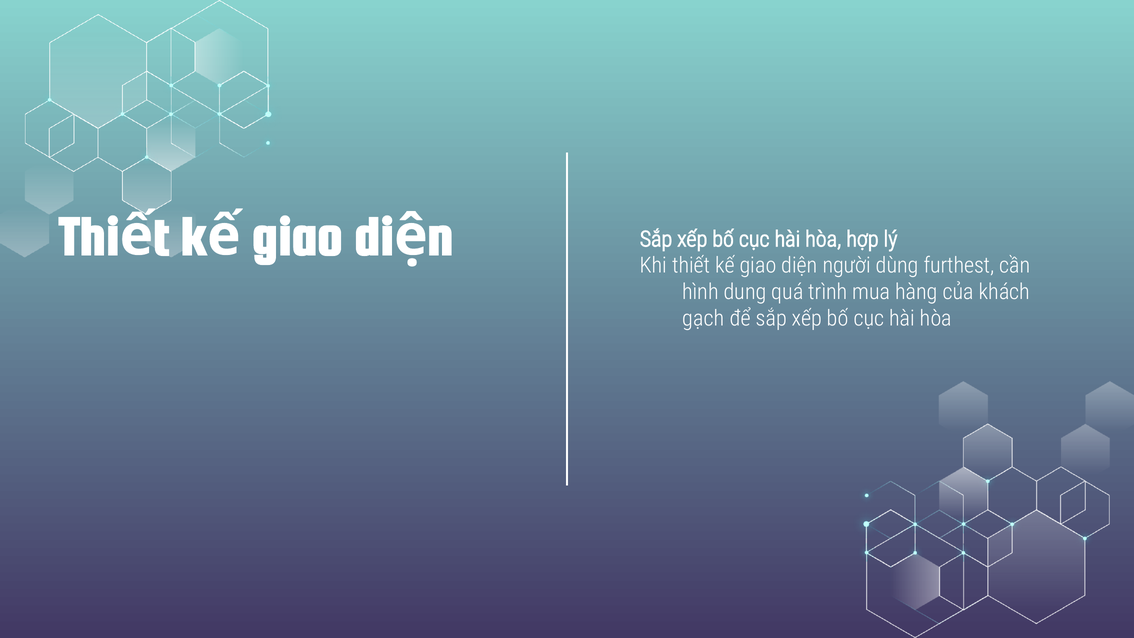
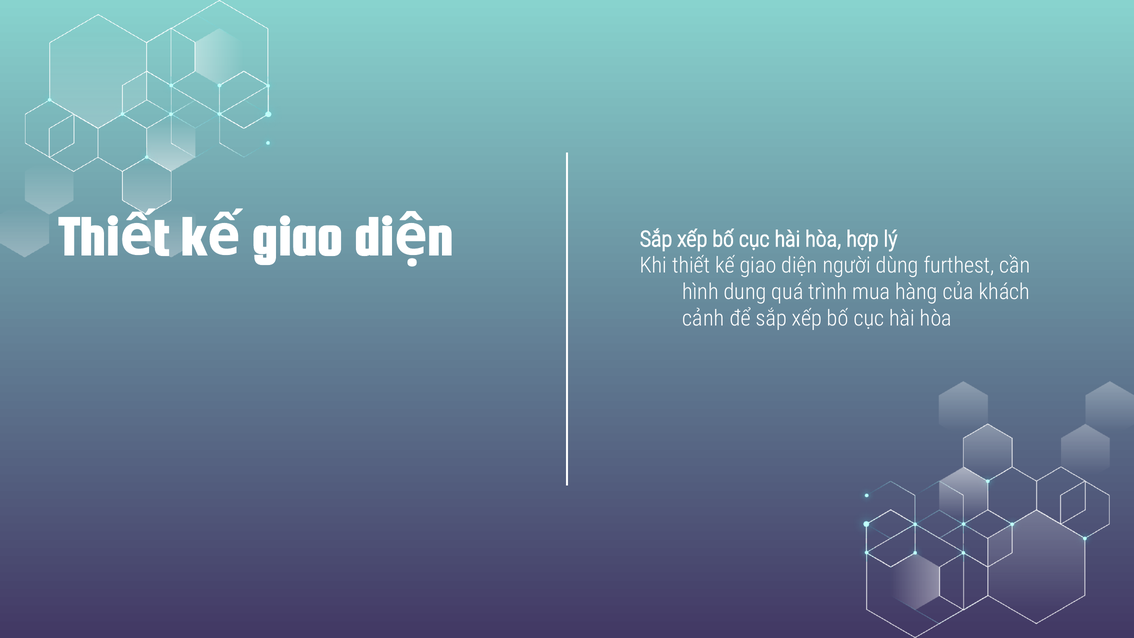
gạch: gạch -> cảnh (703, 319)
